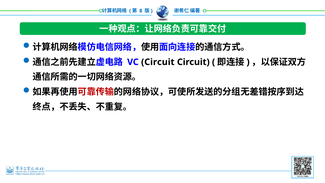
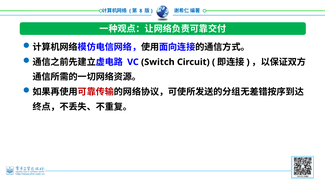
VC Circuit: Circuit -> Switch (158, 62)
